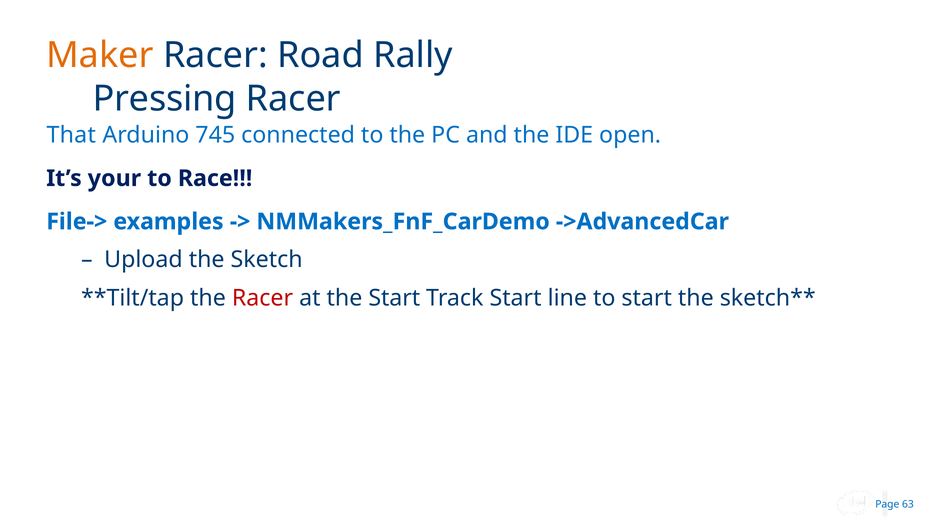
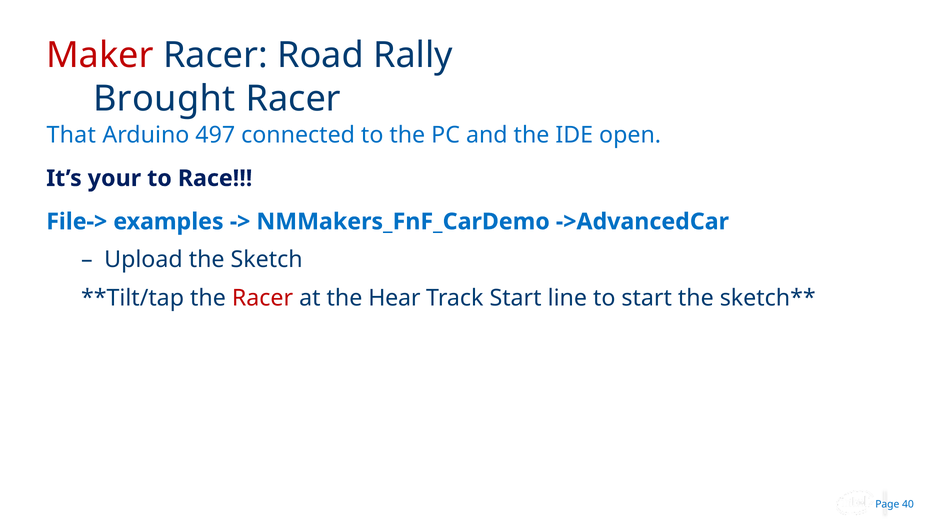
Maker colour: orange -> red (100, 56)
Pressing: Pressing -> Brought (164, 99)
745: 745 -> 497 (215, 135)
the Start: Start -> Hear (394, 298)
63: 63 -> 40 (908, 504)
